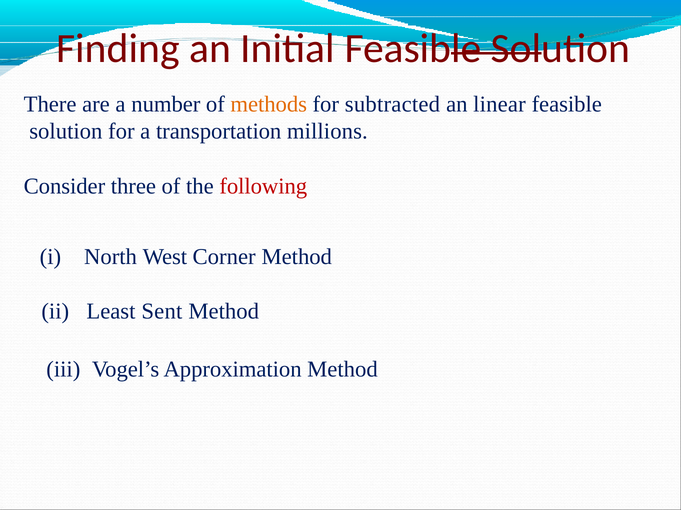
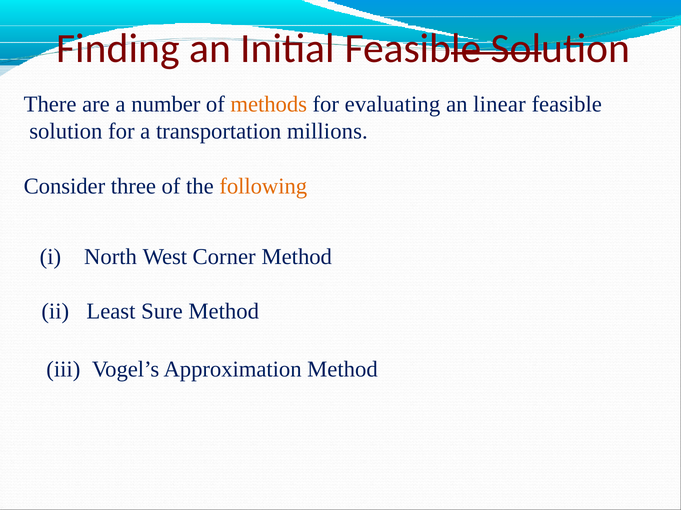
subtracted: subtracted -> evaluating (393, 104)
following colour: red -> orange (263, 186)
Sent: Sent -> Sure (162, 312)
